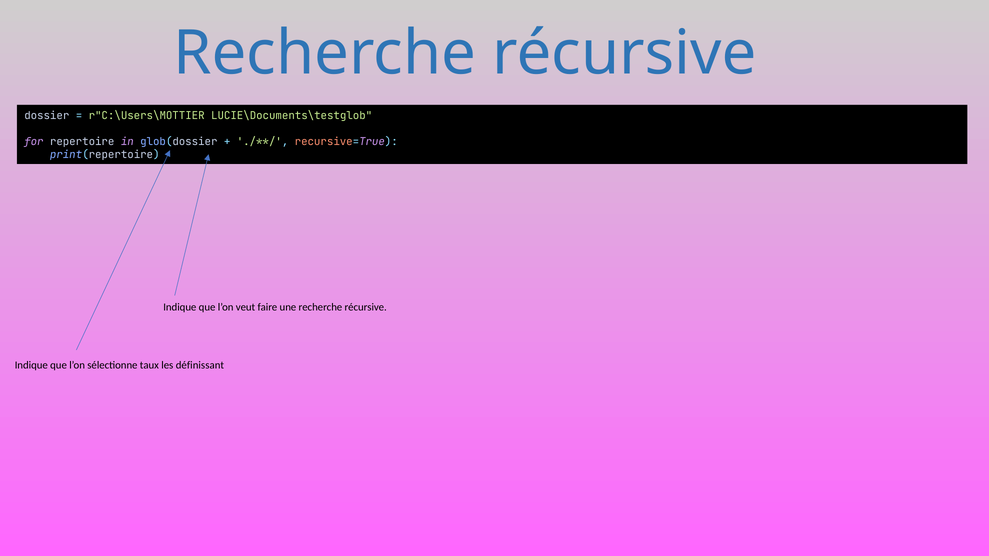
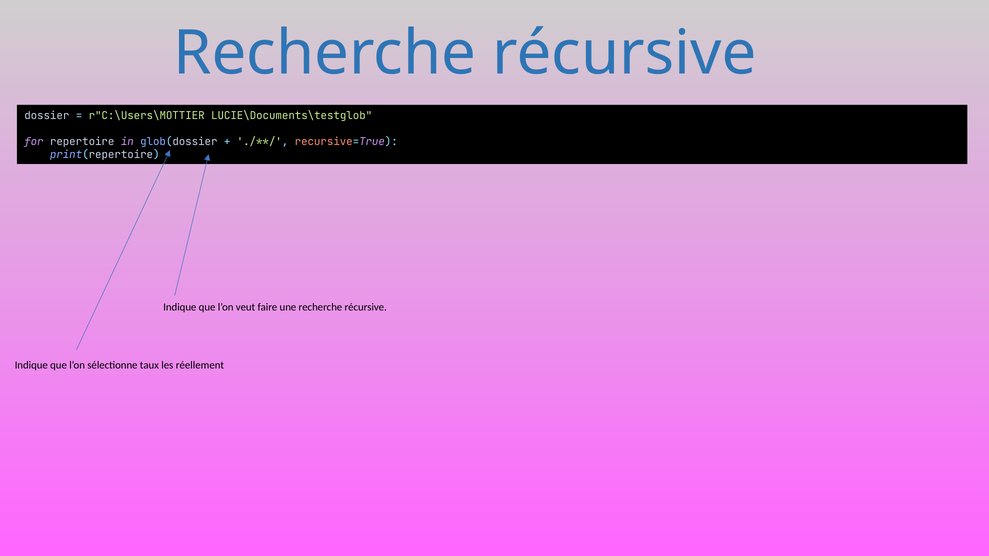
définissant: définissant -> réellement (200, 365)
